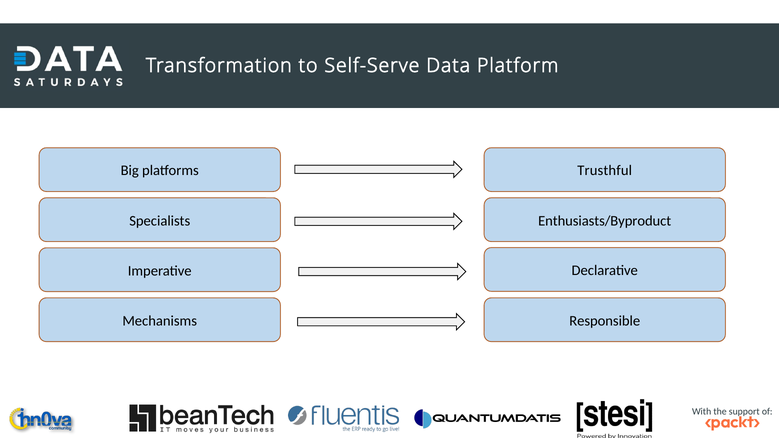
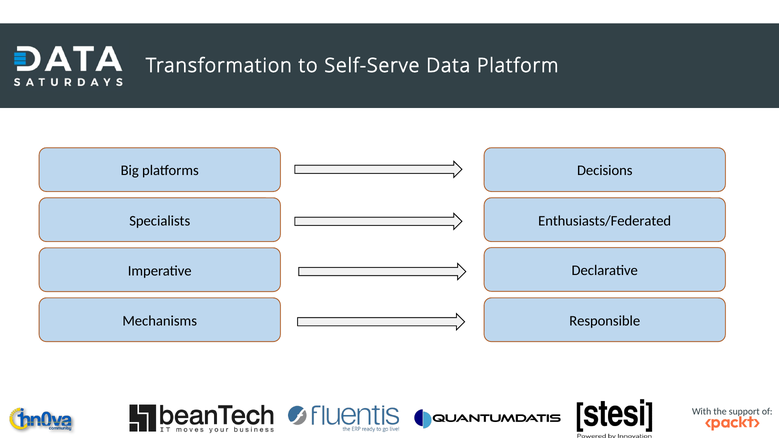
Trusthful: Trusthful -> Decisions (605, 171)
Enthusiasts/Byproduct: Enthusiasts/Byproduct -> Enthusiasts/Federated (605, 221)
